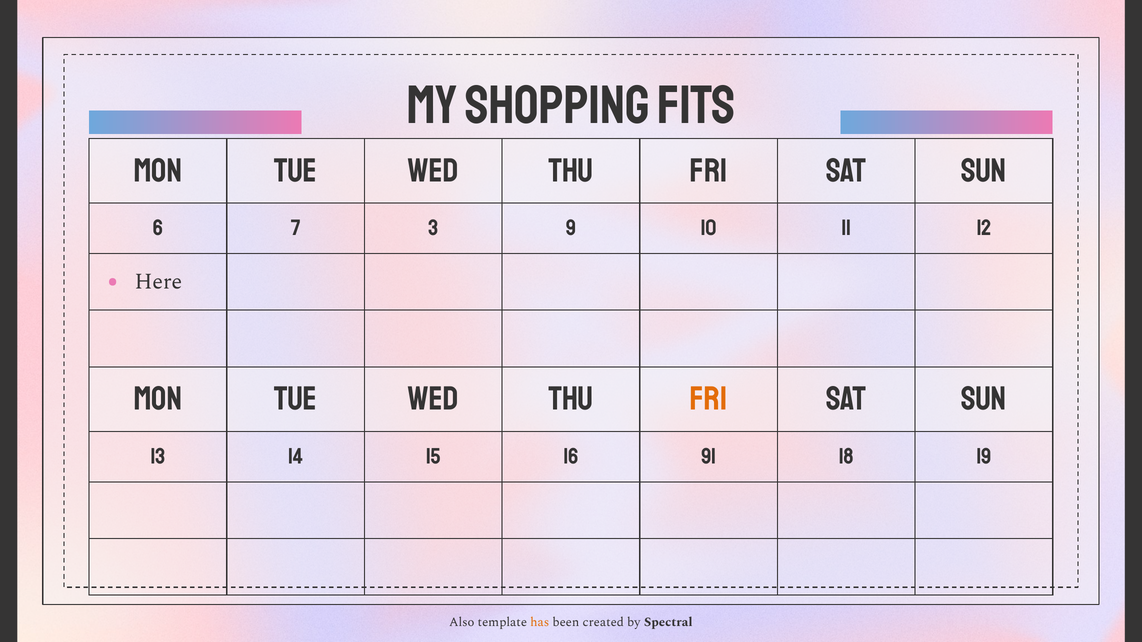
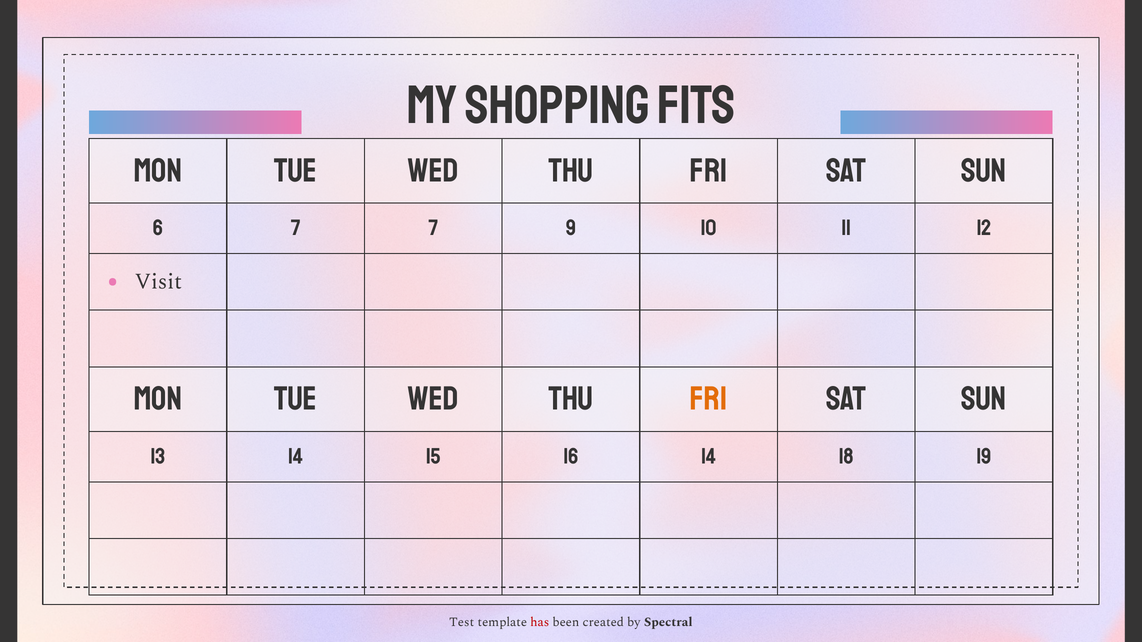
7 3: 3 -> 7 (433, 228)
Here: Here -> Visit (158, 281)
16 91: 91 -> 14 (709, 457)
Also: Also -> Test (462, 622)
has colour: orange -> red (540, 622)
